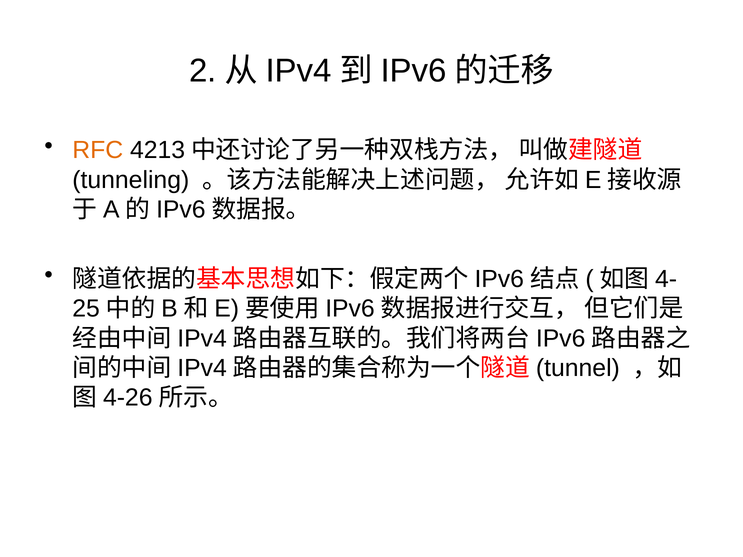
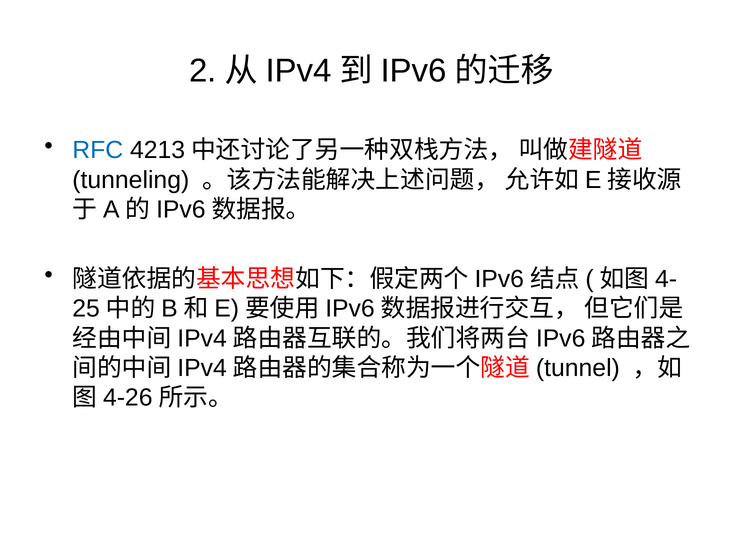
RFC colour: orange -> blue (98, 150)
